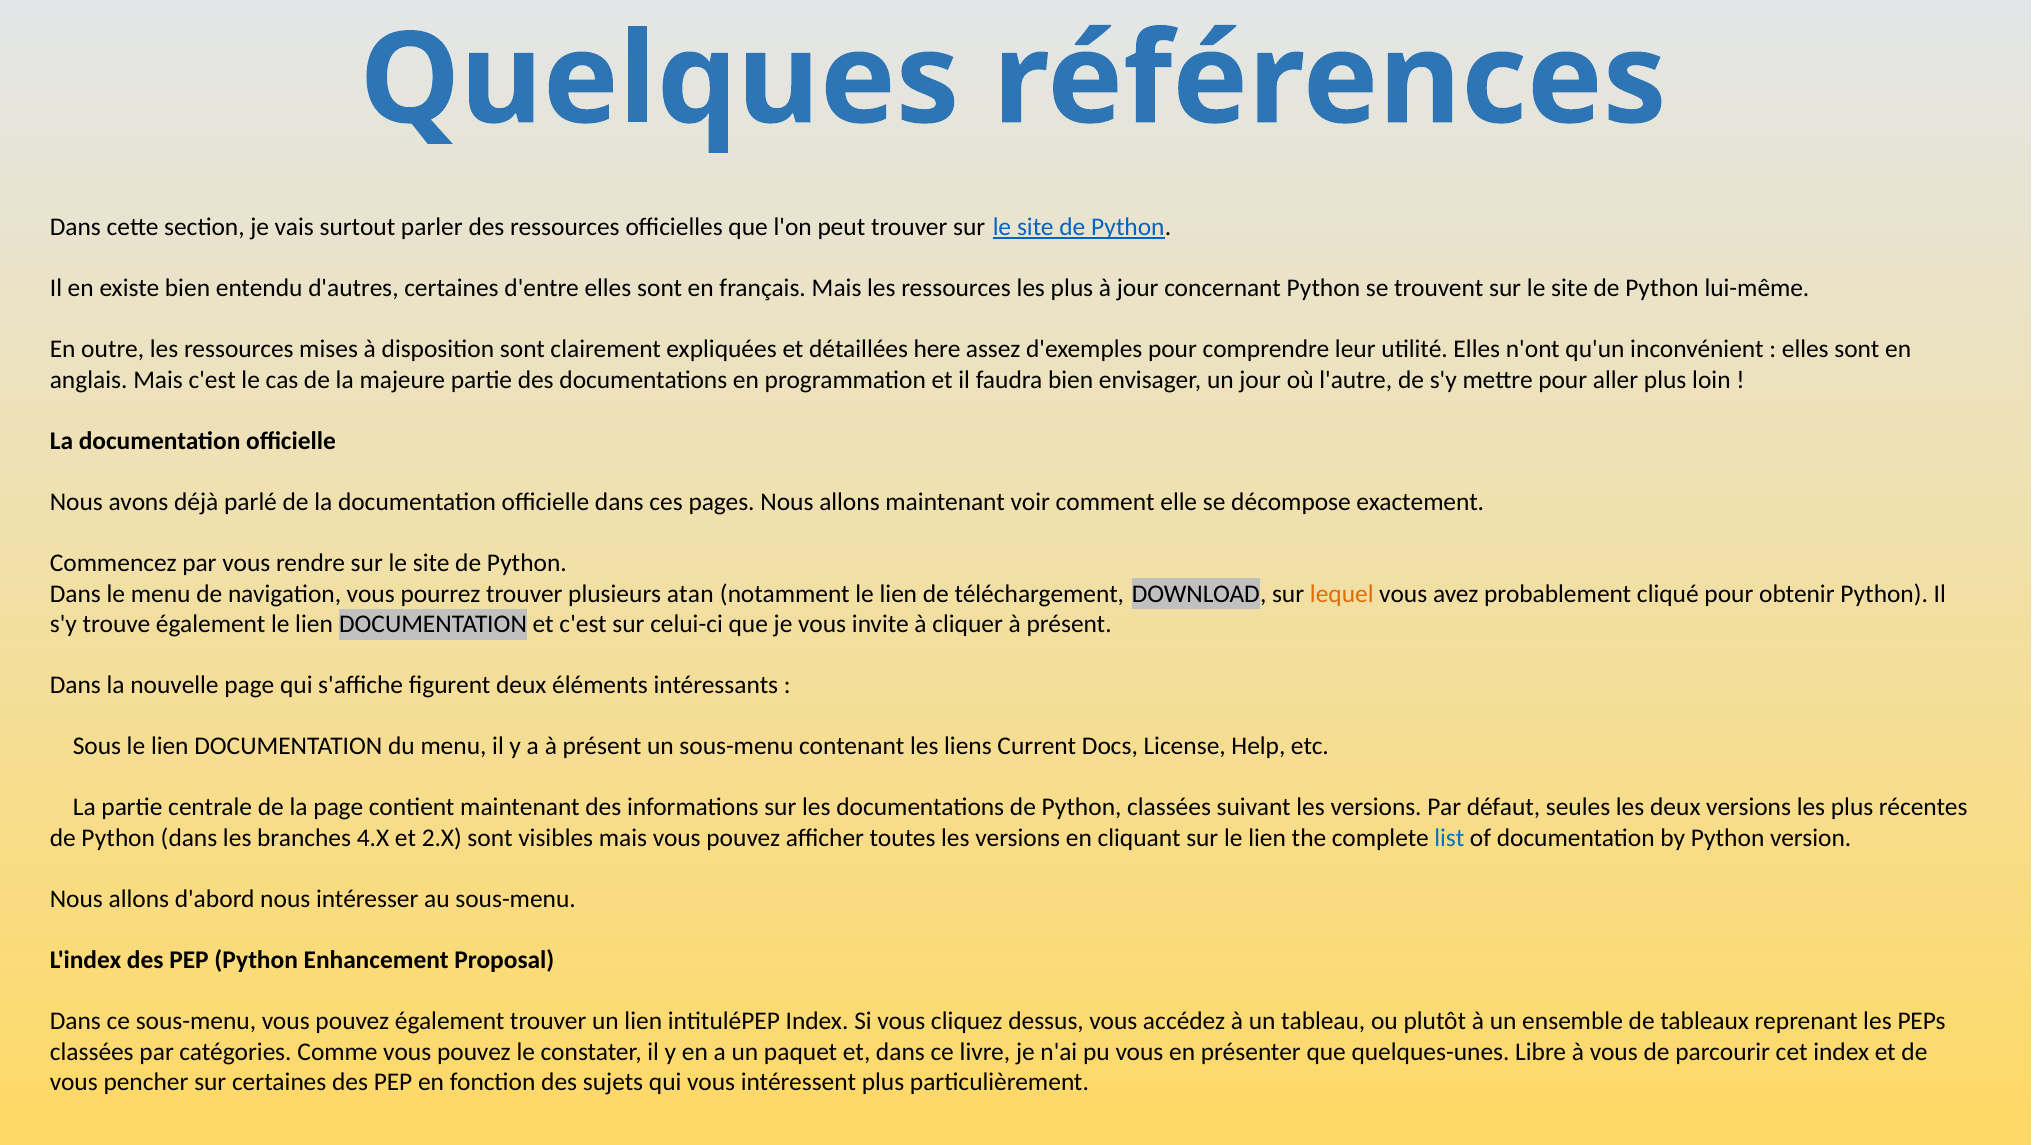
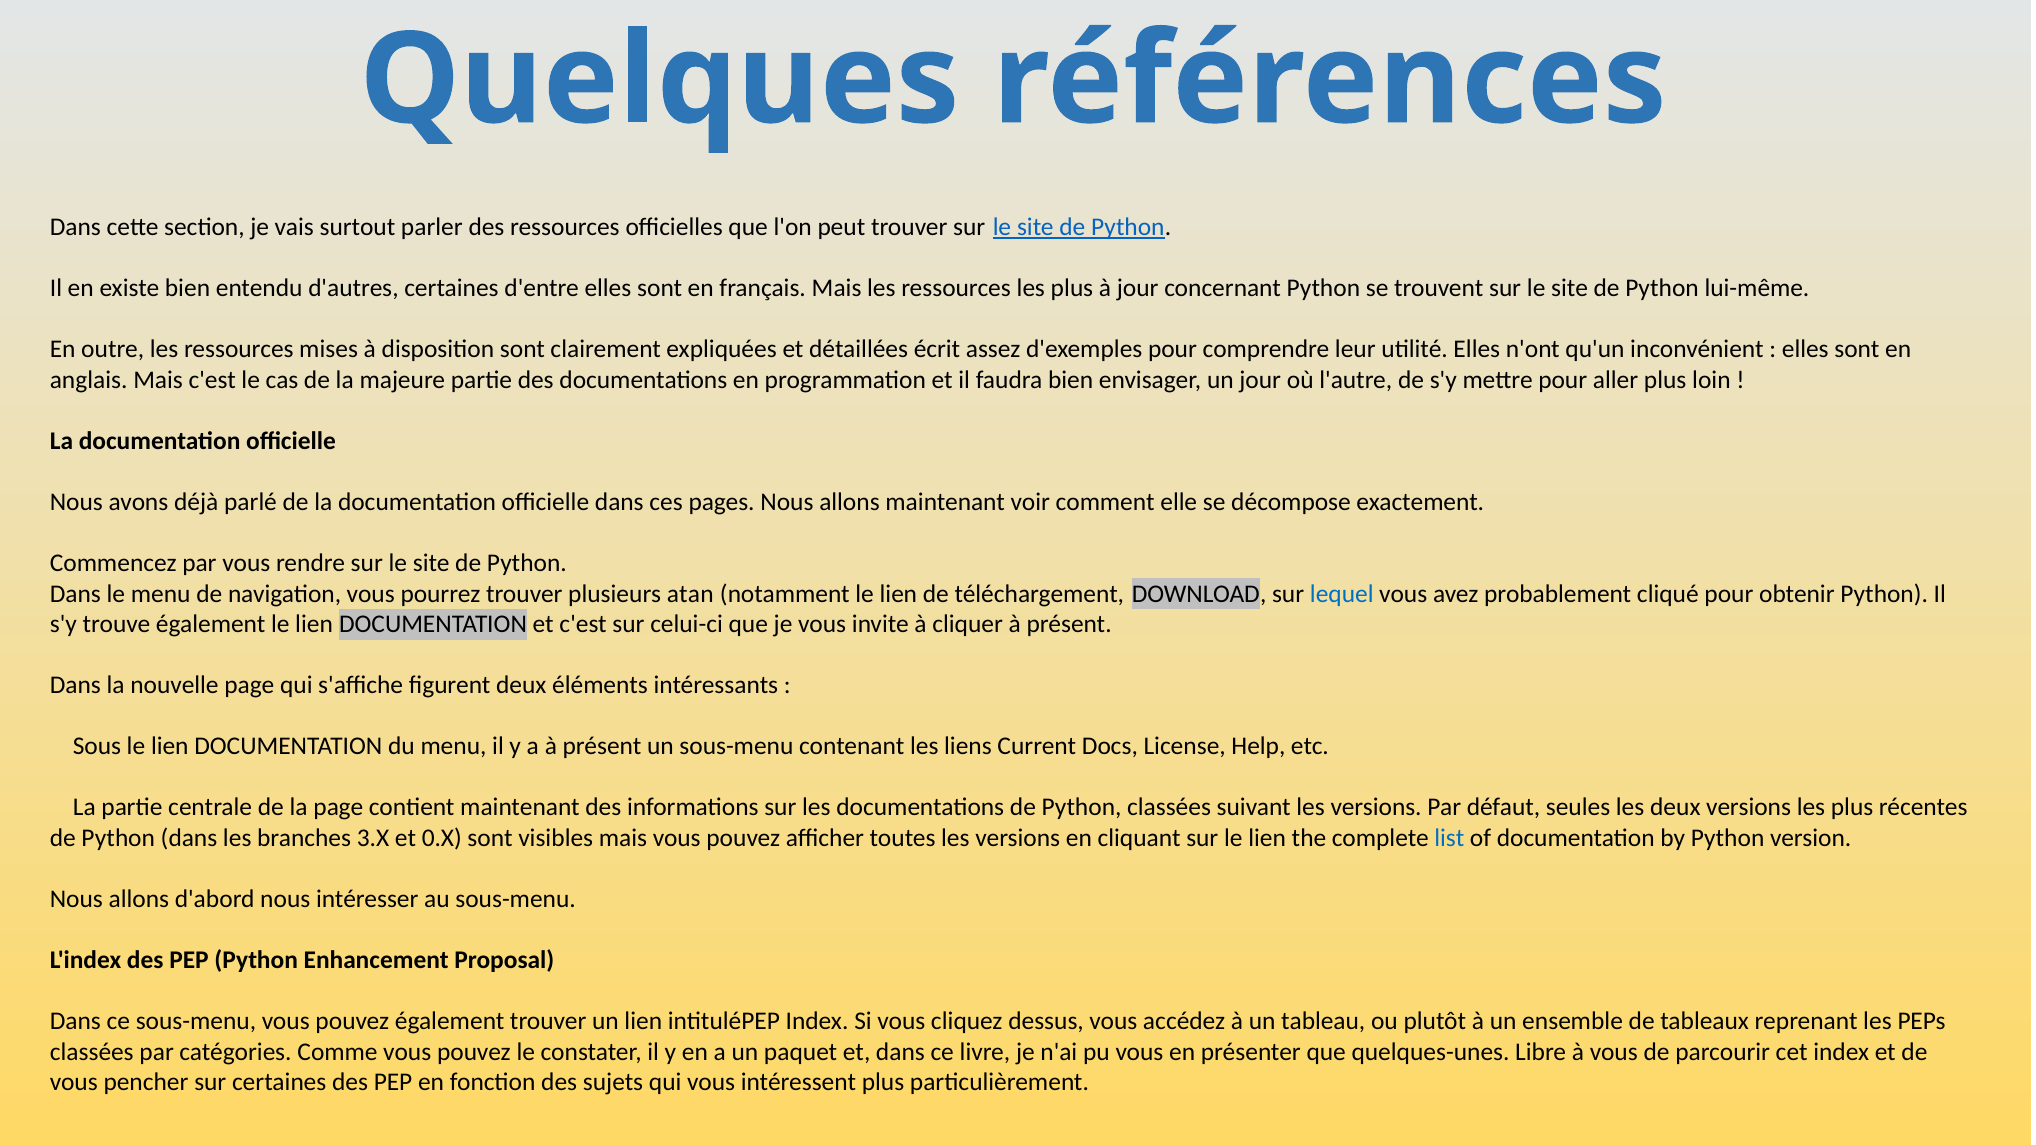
here: here -> écrit (937, 350)
lequel colour: orange -> blue (1342, 594)
4.X: 4.X -> 3.X (373, 838)
2.X: 2.X -> 0.X (442, 838)
